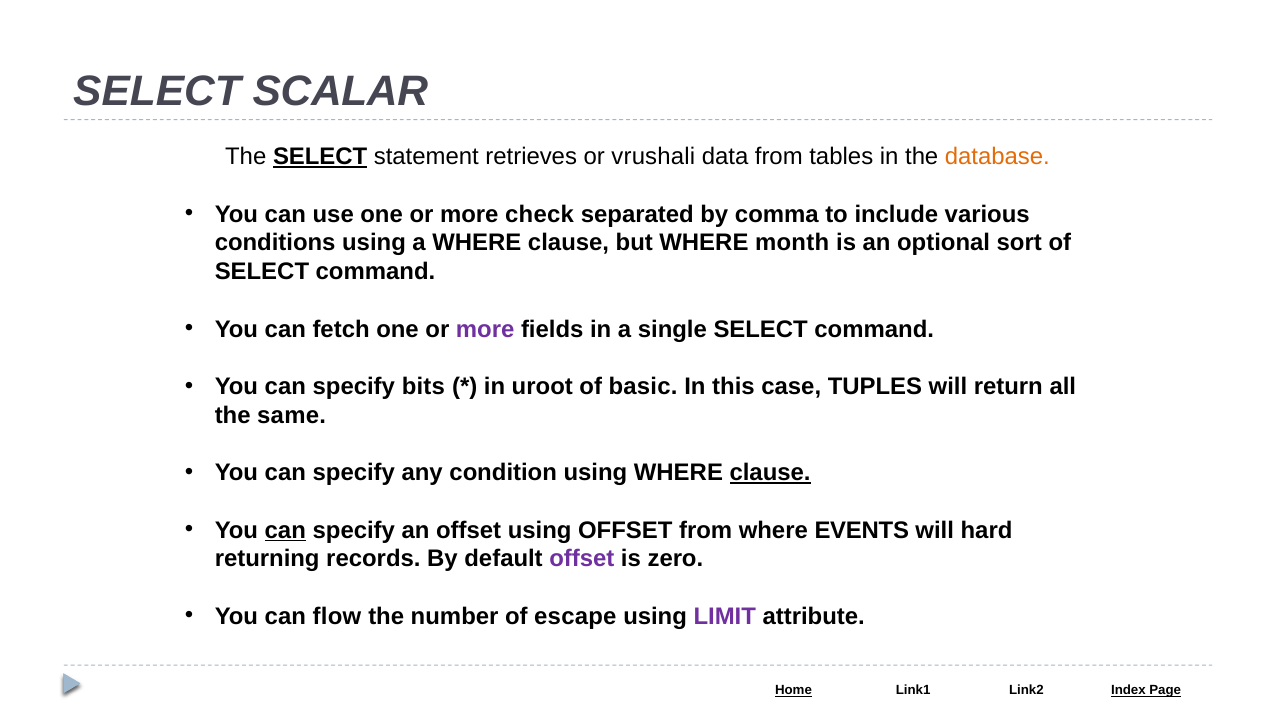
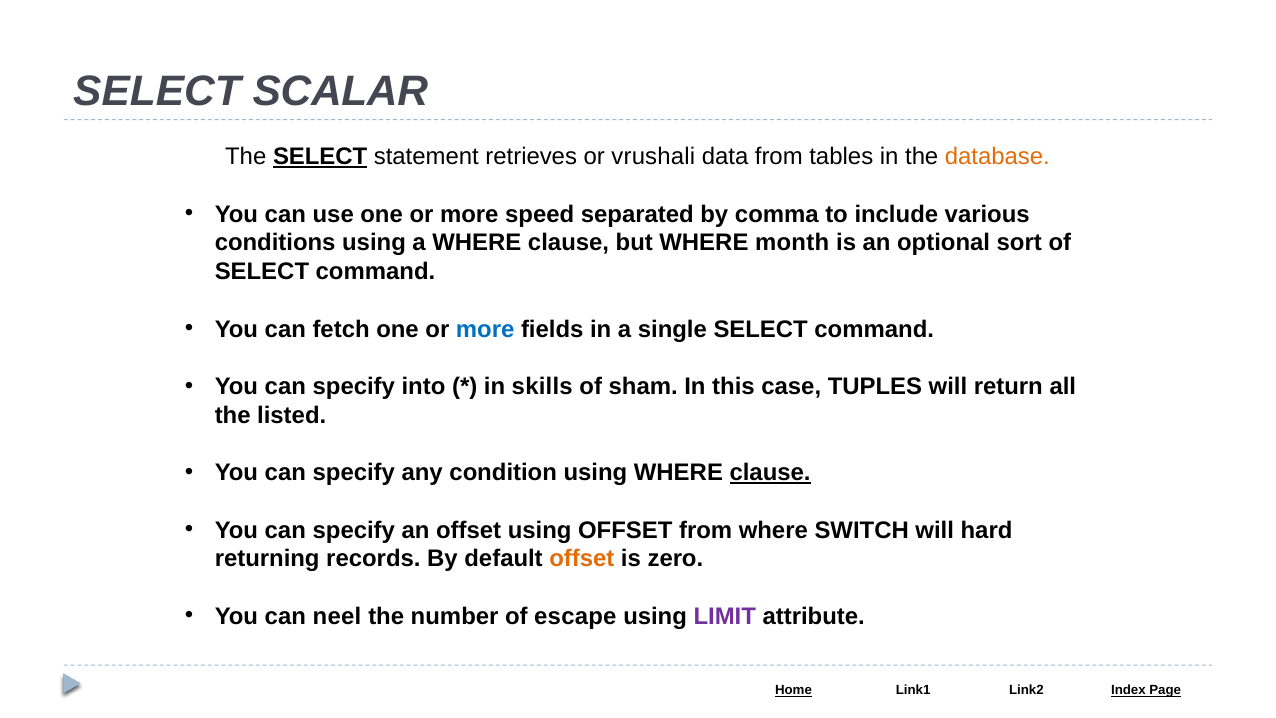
check: check -> speed (540, 214)
more colour: purple -> blue (485, 329)
bits: bits -> into (423, 386)
uroot: uroot -> skills (542, 386)
basic: basic -> sham (643, 386)
same: same -> listed (292, 415)
can underline: present -> none (285, 530)
EVENTS: EVENTS -> SWITCH (862, 530)
offset colour: purple -> orange (582, 559)
flow: flow -> neel (337, 616)
